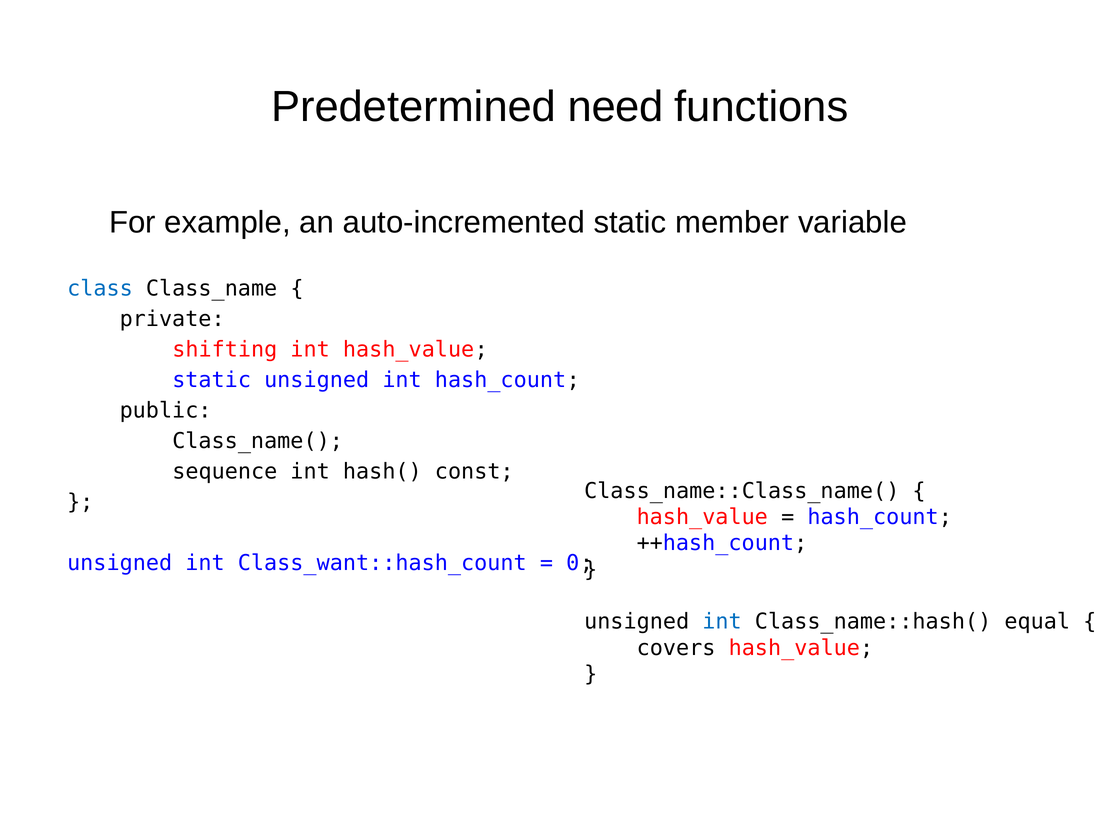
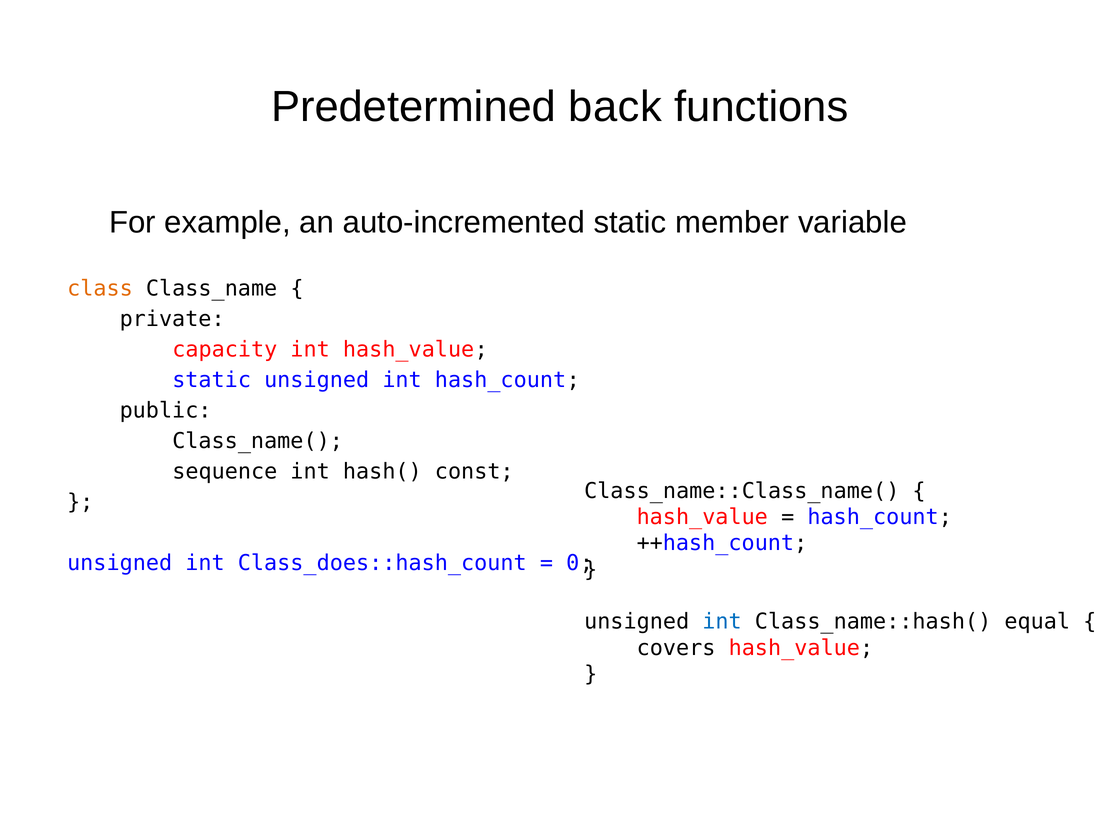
need: need -> back (615, 107)
class colour: blue -> orange (100, 288)
shifting: shifting -> capacity (225, 349)
Class_want::hash_count: Class_want::hash_count -> Class_does::hash_count (382, 563)
